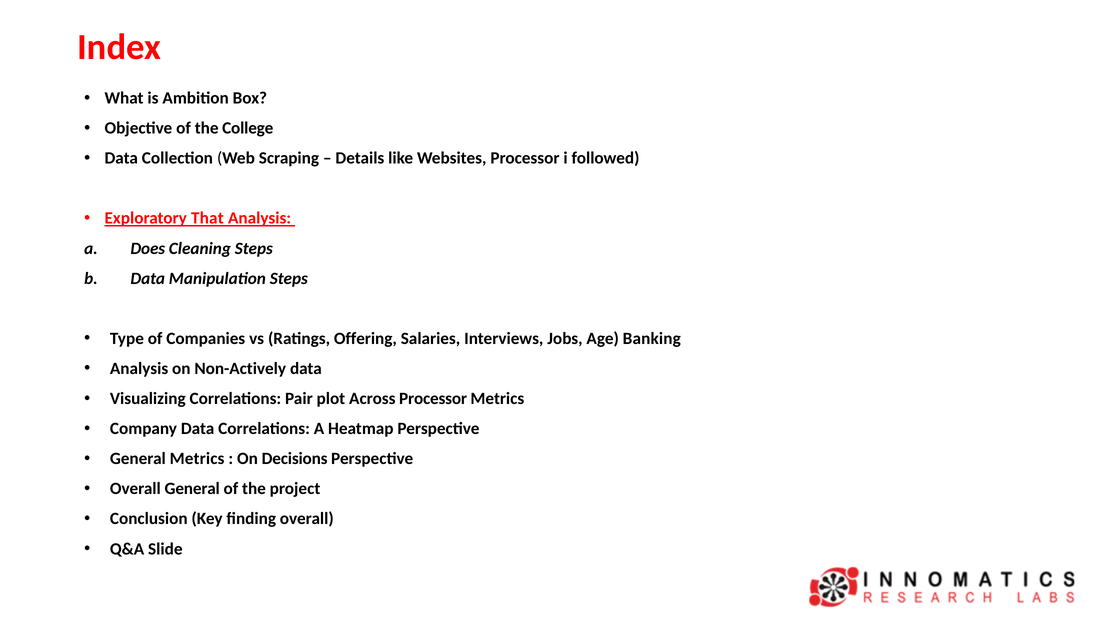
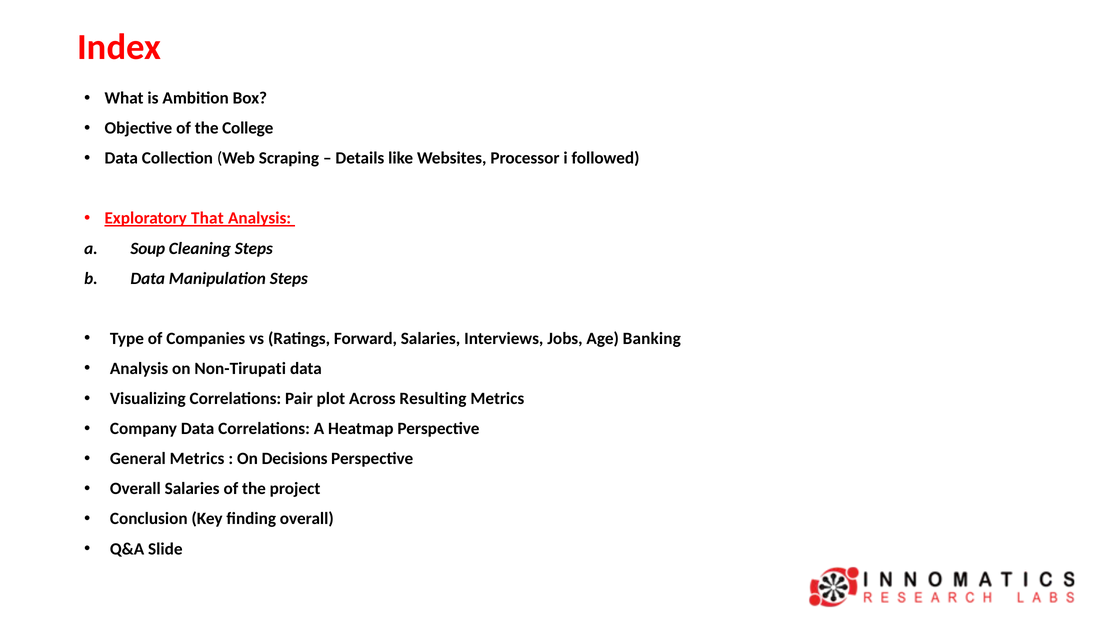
Does: Does -> Soup (148, 248)
Offering: Offering -> Forward (365, 339)
Non-Actively: Non-Actively -> Non-Tirupati (240, 369)
Across Processor: Processor -> Resulting (433, 399)
Overall General: General -> Salaries (192, 489)
